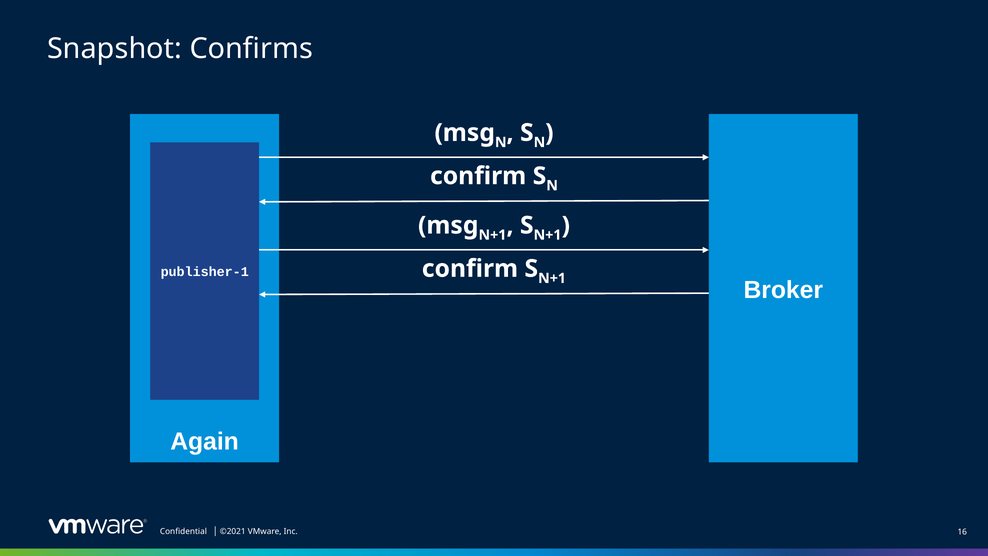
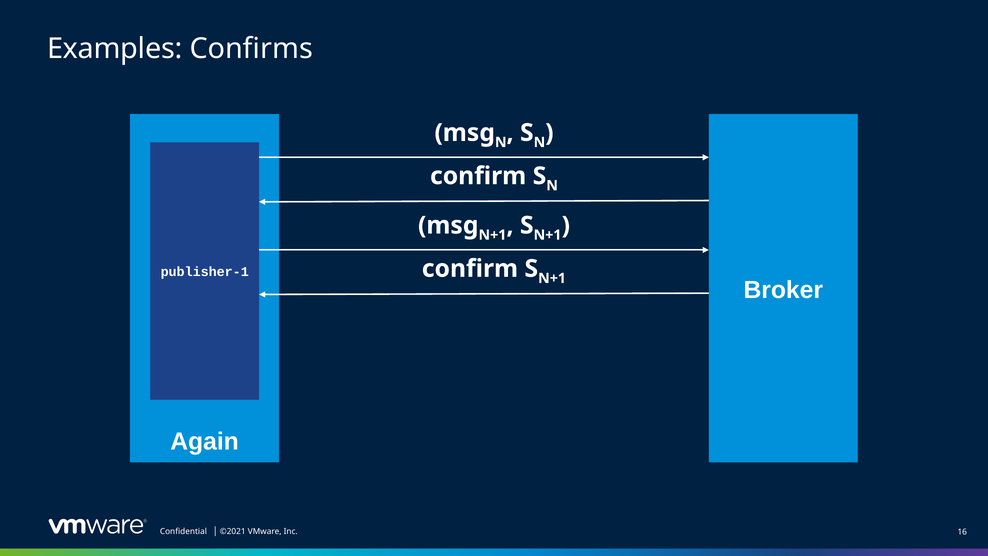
Snapshot: Snapshot -> Examples (115, 49)
